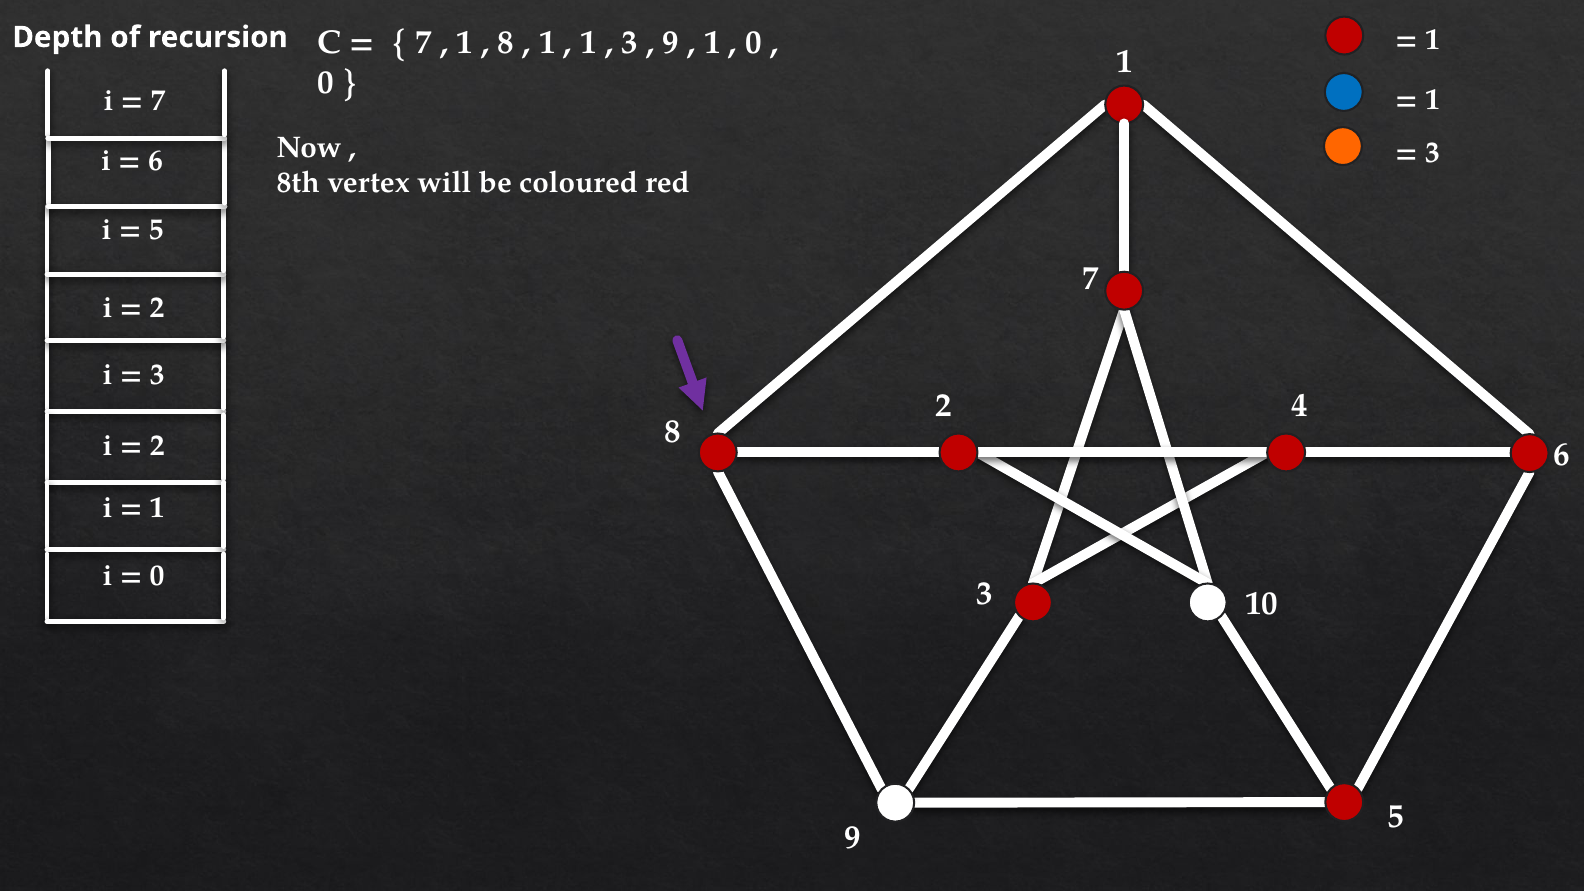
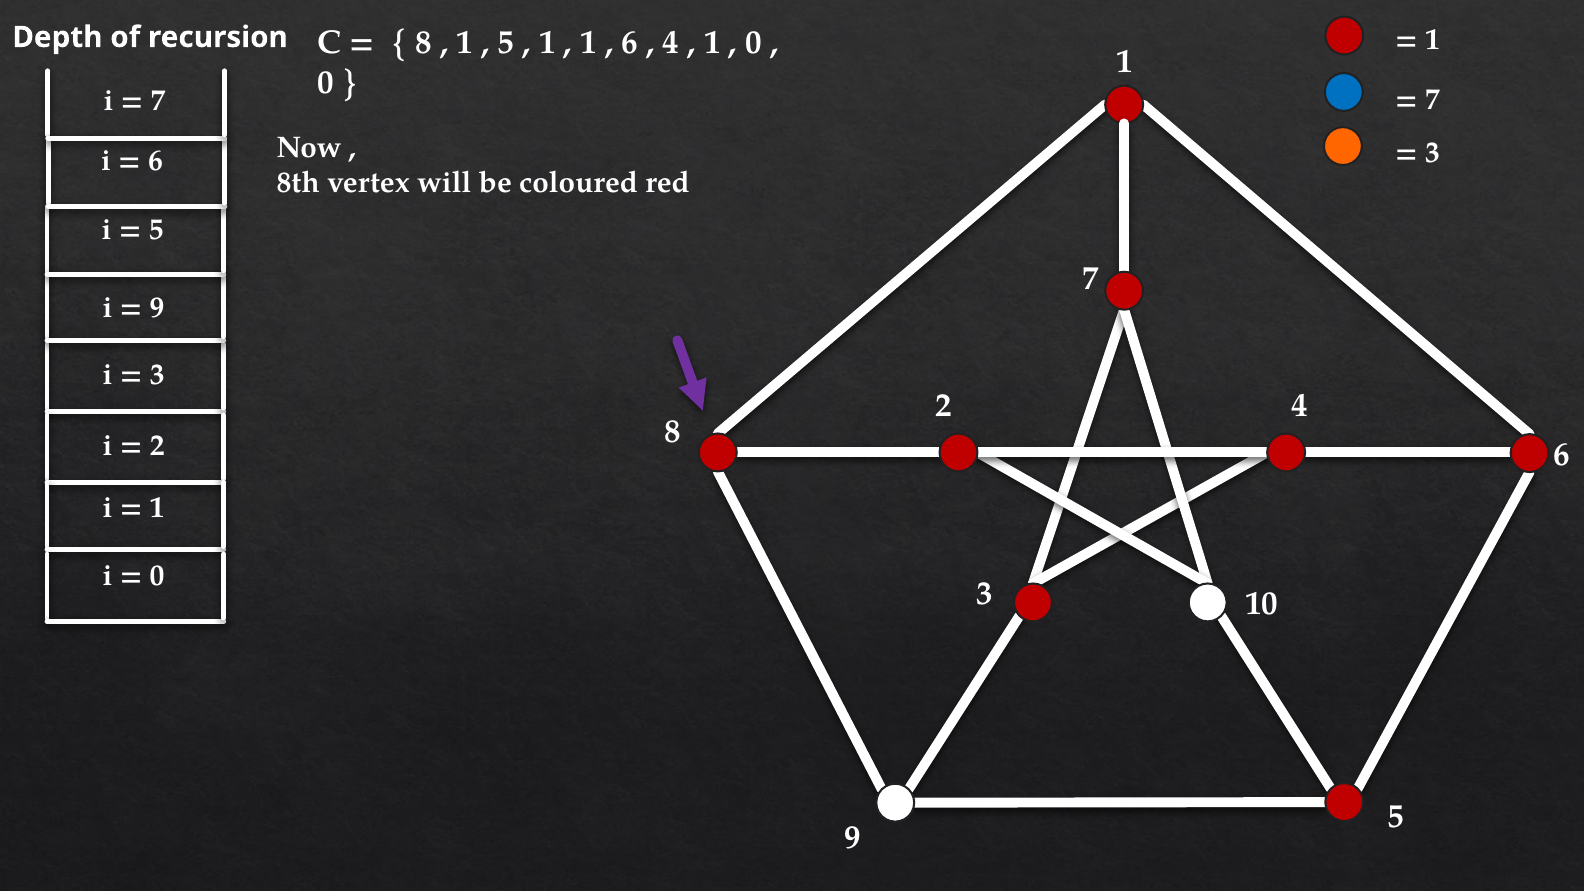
7: 7 -> 8 (424, 43)
8: 8 -> 5 (506, 43)
3: 3 -> 6 (630, 43)
9: 9 -> 4 (671, 43)
1: 1 -> 7 (1432, 99)
2: 2 -> 9 (157, 307)
